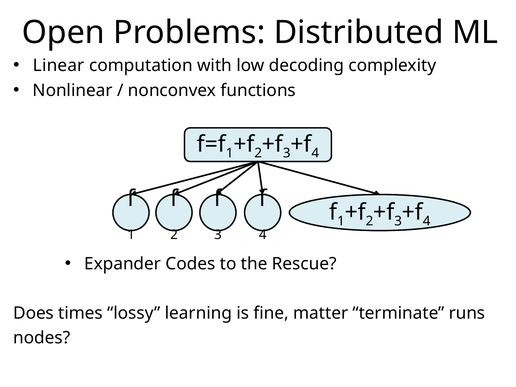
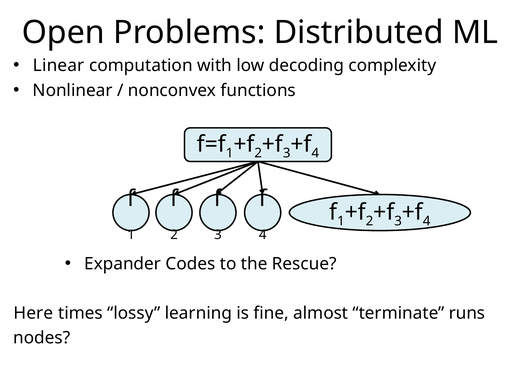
Does: Does -> Here (33, 313)
matter: matter -> almost (321, 313)
